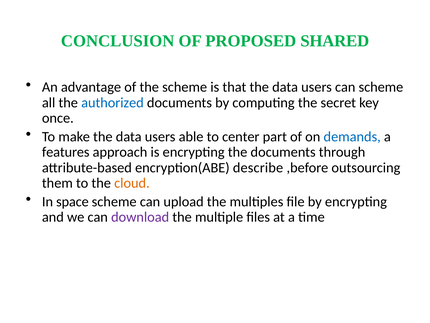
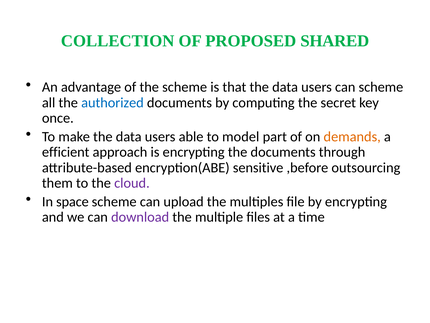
CONCLUSION: CONCLUSION -> COLLECTION (118, 41)
center: center -> model (241, 136)
demands colour: blue -> orange (352, 136)
features: features -> efficient (66, 152)
describe: describe -> sensitive (258, 167)
cloud colour: orange -> purple (132, 183)
